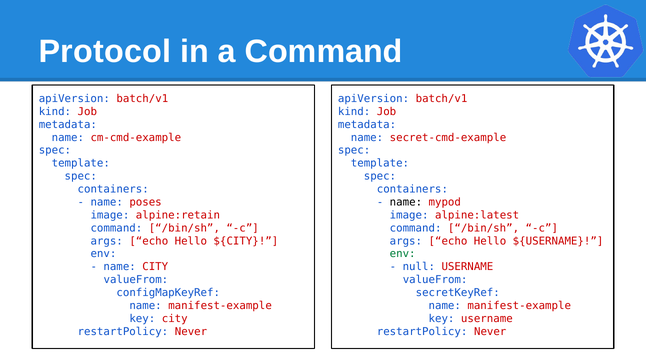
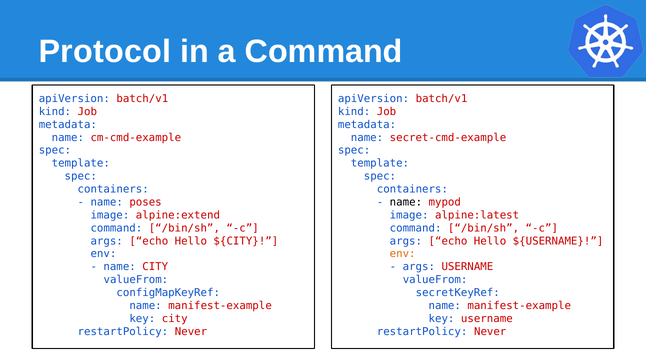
alpine:retain: alpine:retain -> alpine:extend (178, 215)
env colour: green -> orange (403, 254)
null: null -> args (419, 266)
